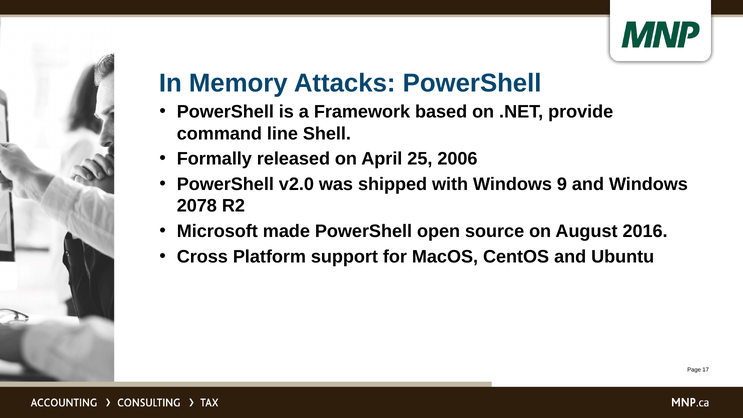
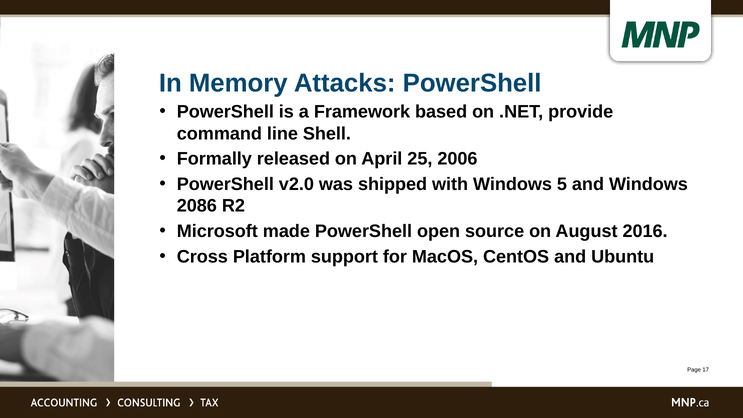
9: 9 -> 5 (562, 184)
2078: 2078 -> 2086 (197, 206)
